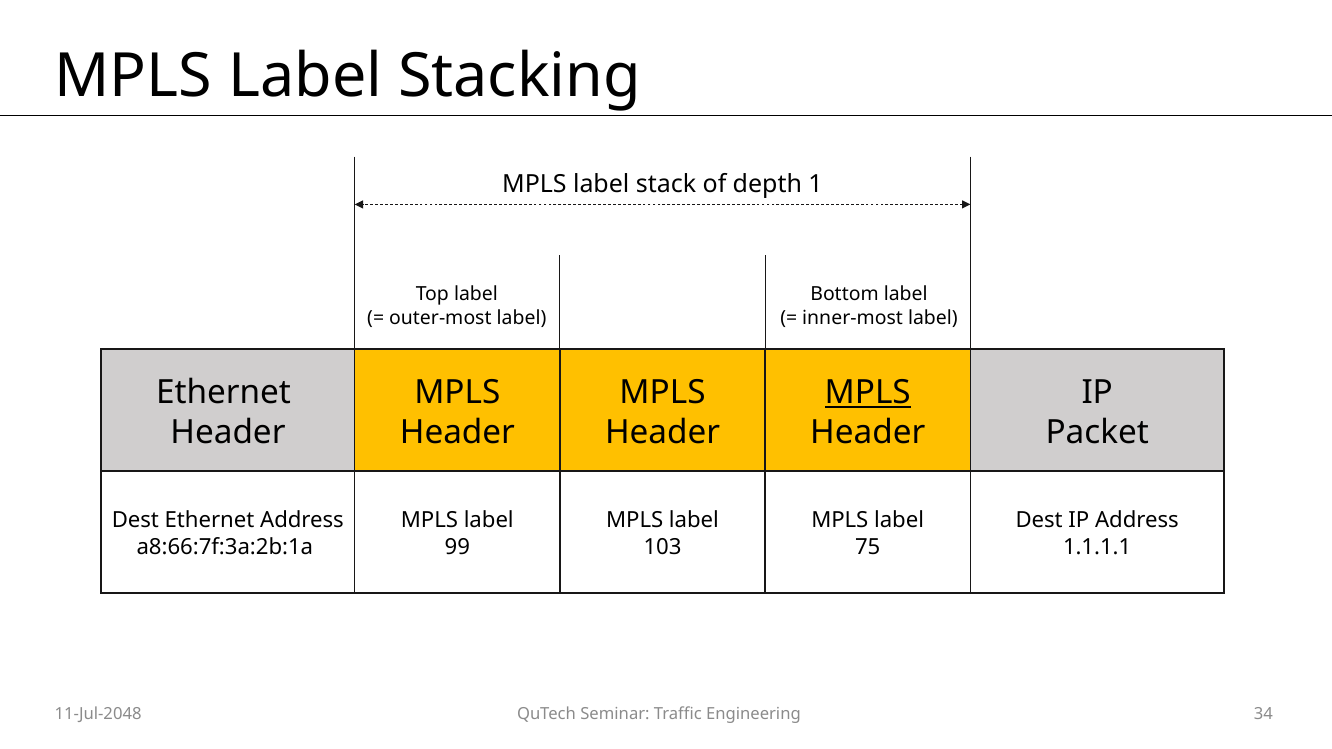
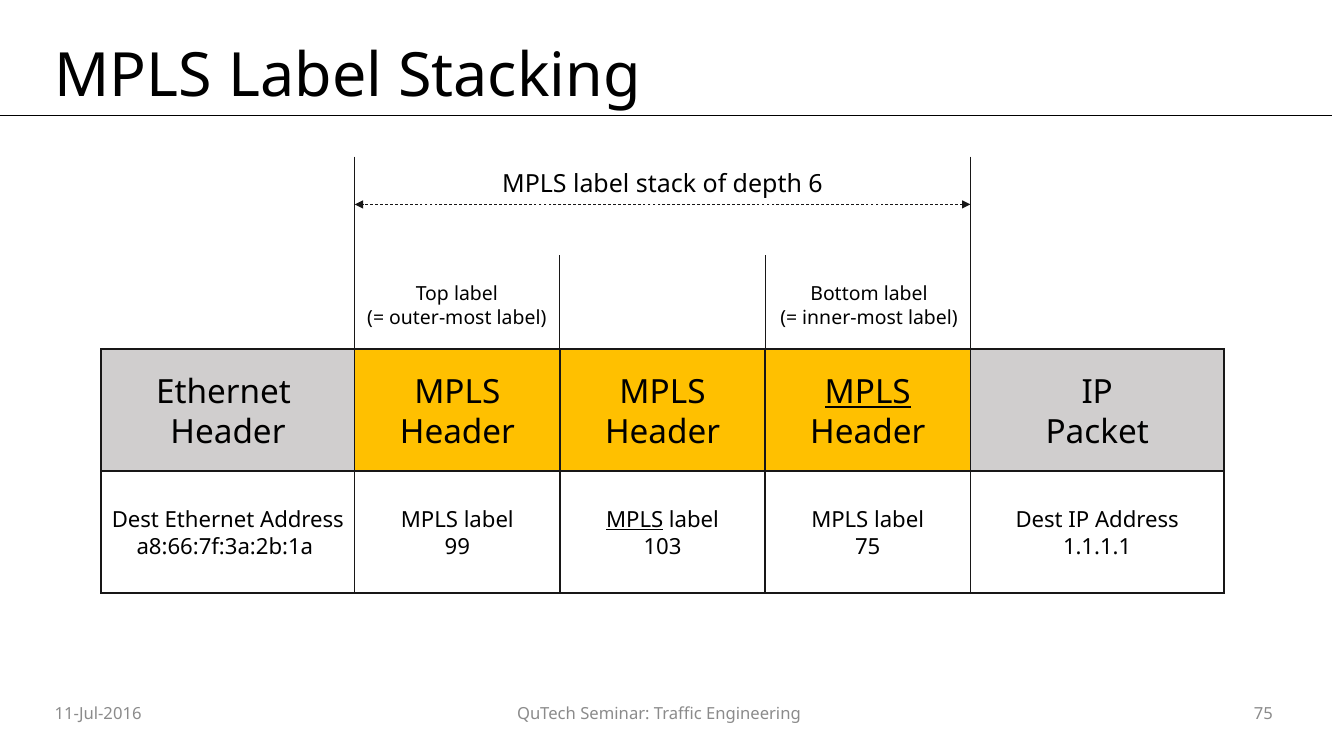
1: 1 -> 6 (816, 184)
MPLS underline: none -> present (635, 520)
11-Jul-2048: 11-Jul-2048 -> 11-Jul-2016 (98, 714)
Engineering 34: 34 -> 75 (1263, 714)
